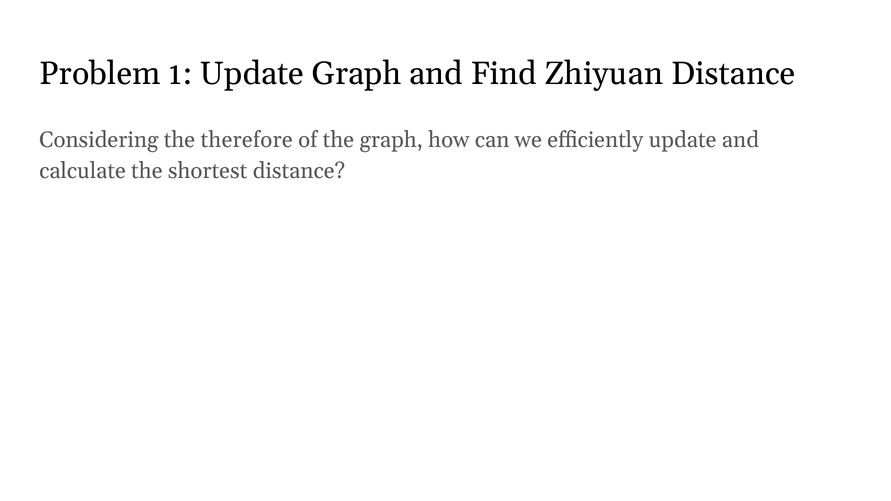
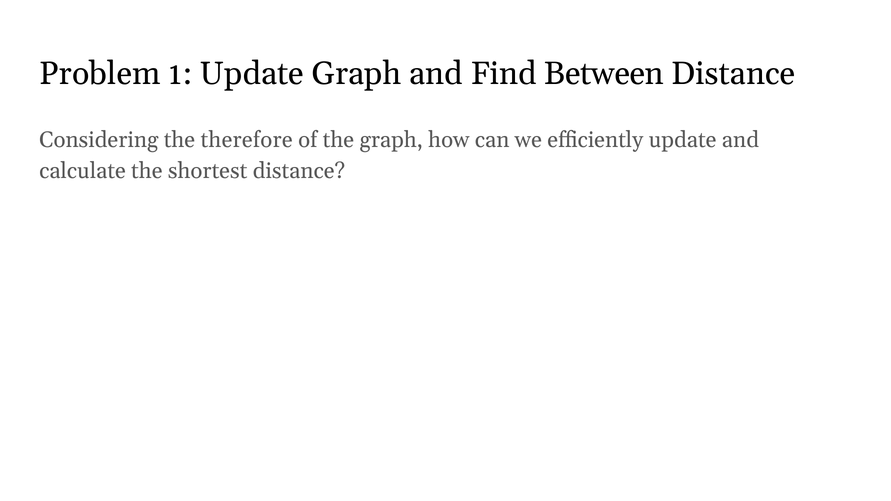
Zhiyuan: Zhiyuan -> Between (604, 74)
